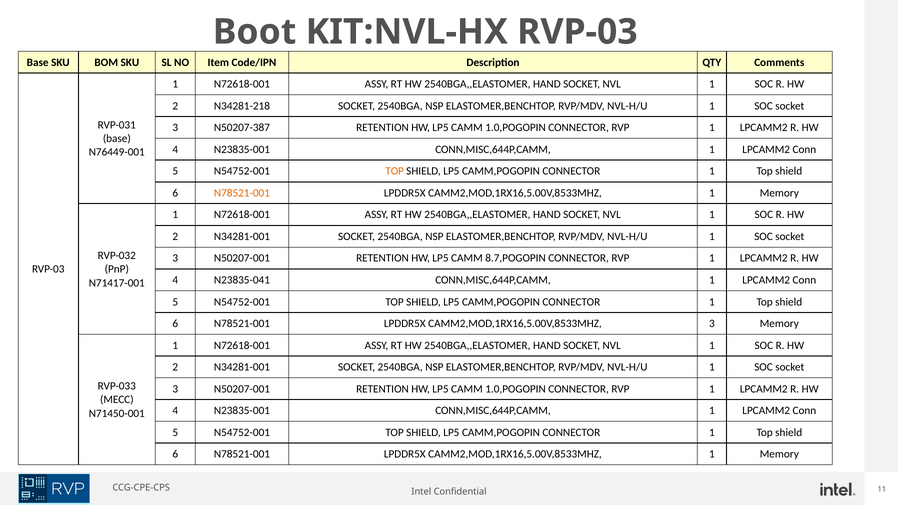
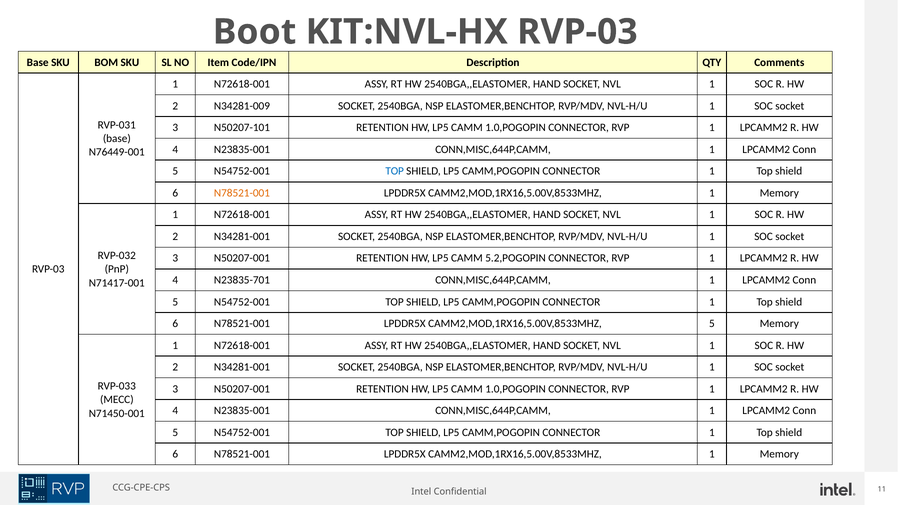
N34281-218: N34281-218 -> N34281-009 (242, 106)
N50207-387: N50207-387 -> N50207-101 (242, 128)
TOP colour: orange -> blue (395, 171)
8.7,POGOPIN: 8.7,POGOPIN -> 5.2,POGOPIN (516, 258)
N23835-041: N23835-041 -> N23835-701 (242, 280)
CAMM2,MOD,1RX16,5.00V,8533MHZ 3: 3 -> 5 (712, 324)
